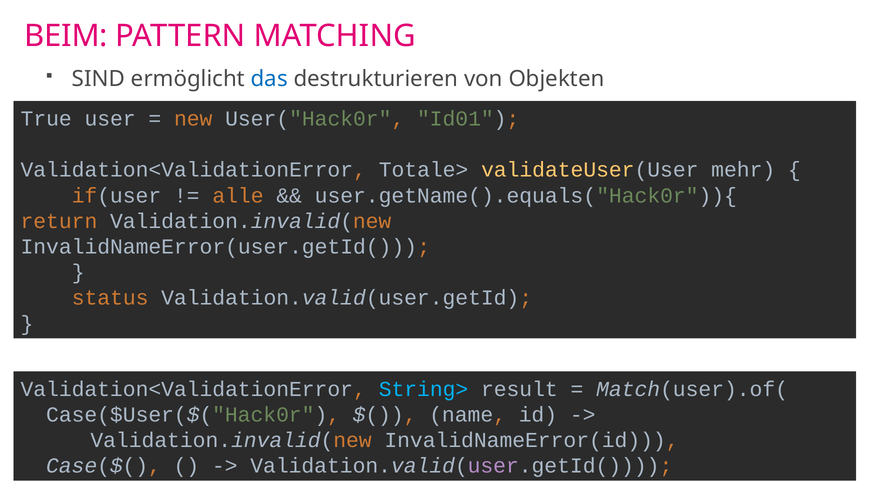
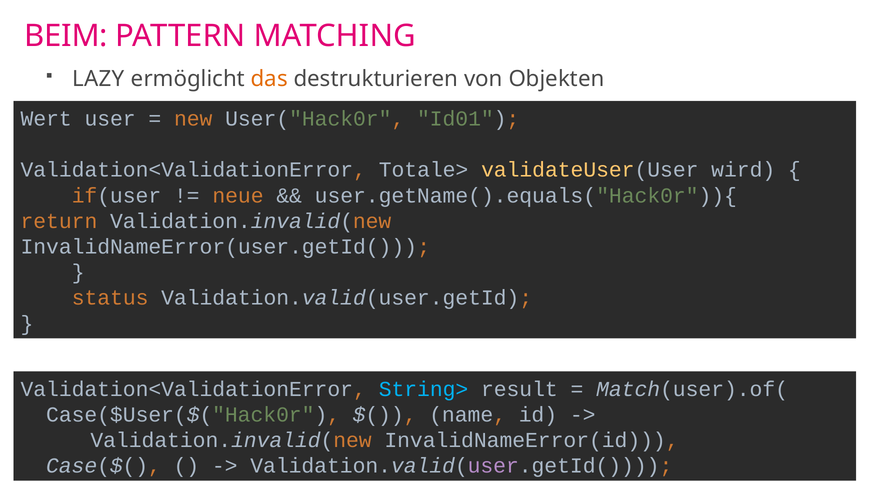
SIND: SIND -> LAZY (98, 79)
das colour: blue -> orange (269, 79)
True: True -> Wert (46, 119)
mehr: mehr -> wird (743, 170)
alle: alle -> neue (238, 196)
